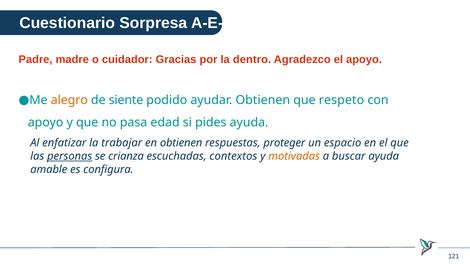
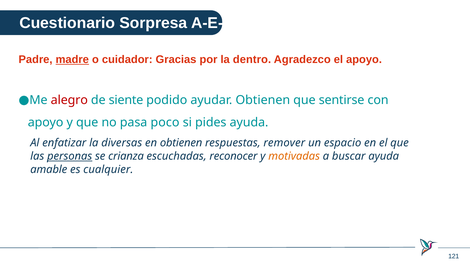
madre underline: none -> present (72, 60)
alegro colour: orange -> red (69, 100)
respeto: respeto -> sentirse (342, 100)
edad: edad -> poco (165, 122)
trabajar: trabajar -> diversas (122, 143)
proteger: proteger -> remover (284, 143)
contextos: contextos -> reconocer (233, 156)
configura: configura -> cualquier (108, 170)
